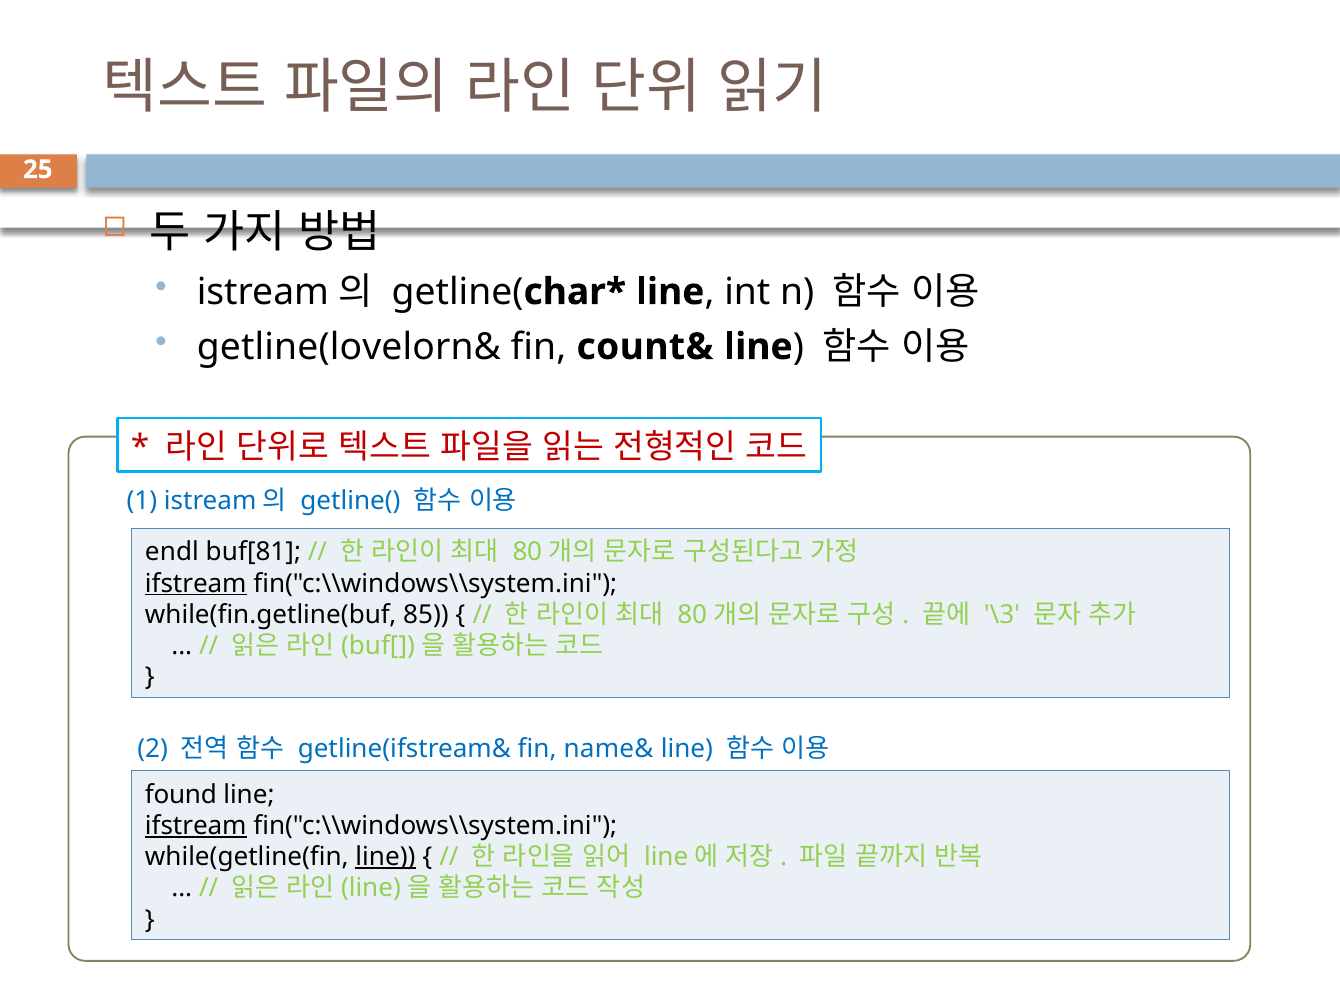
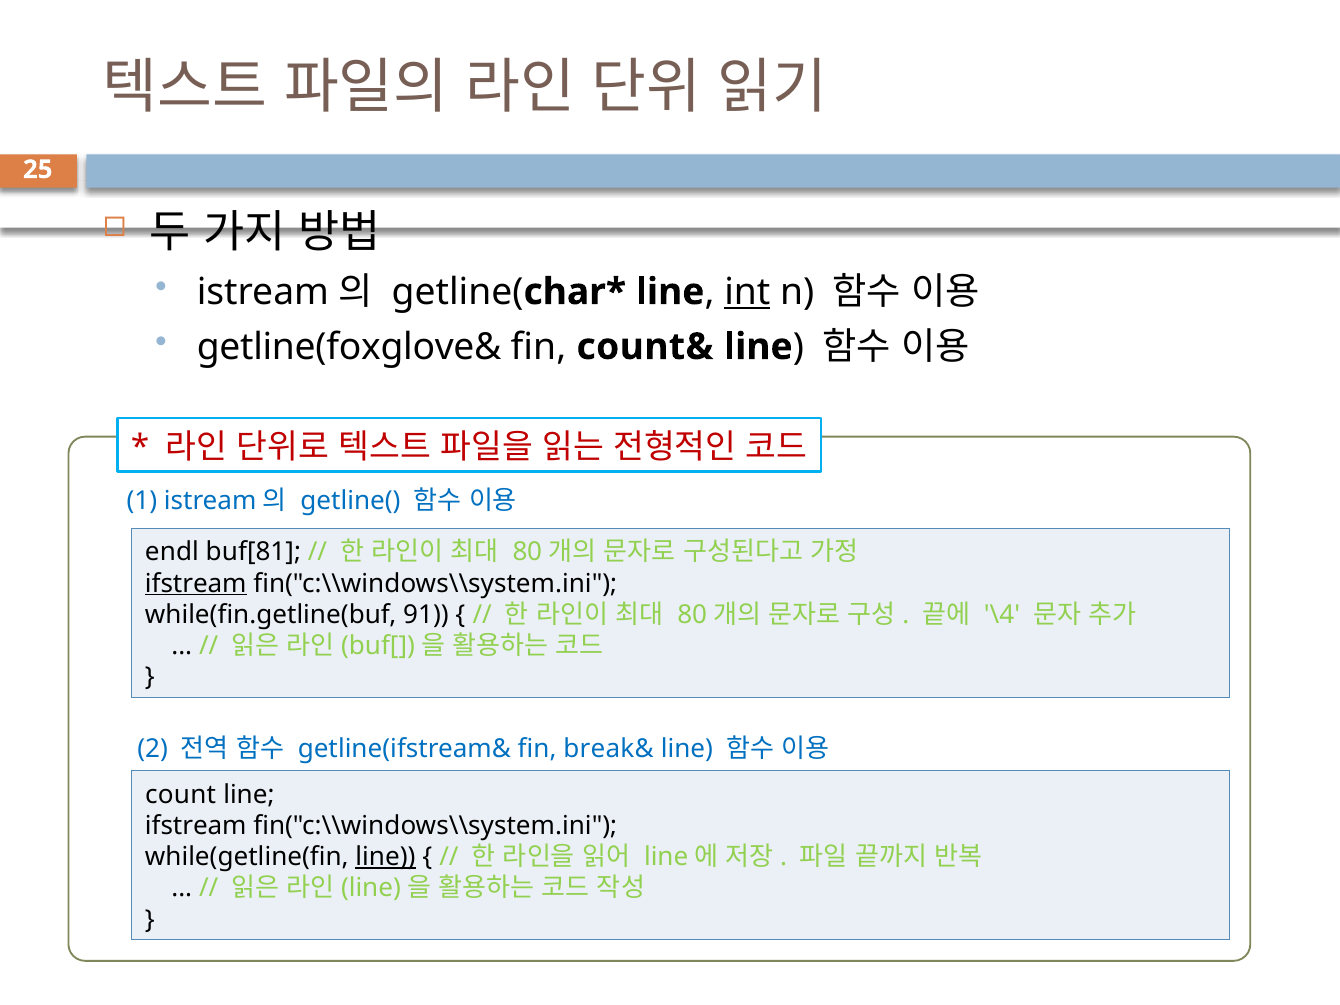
int underline: none -> present (747, 292)
getline(lovelorn&: getline(lovelorn& -> getline(foxglove& (349, 347)
85: 85 -> 91 (426, 615)
\3: \3 -> \4 (1002, 615)
name&: name& -> break& (608, 749)
found: found -> count (181, 794)
ifstream underline: present -> none (196, 826)
